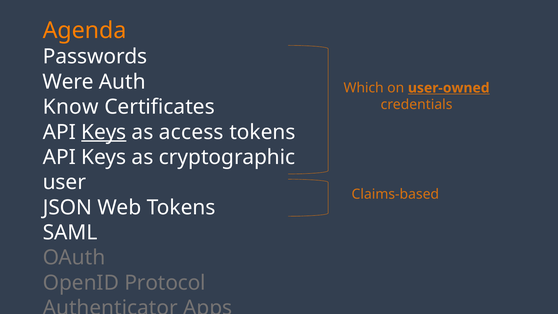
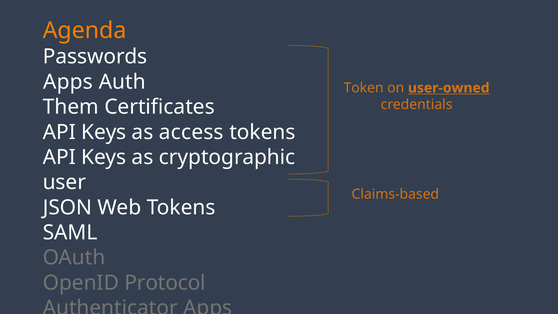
Were: Were -> Apps (68, 82)
Which: Which -> Token (364, 88)
Know: Know -> Them (71, 107)
Keys underline: present -> none (104, 132)
